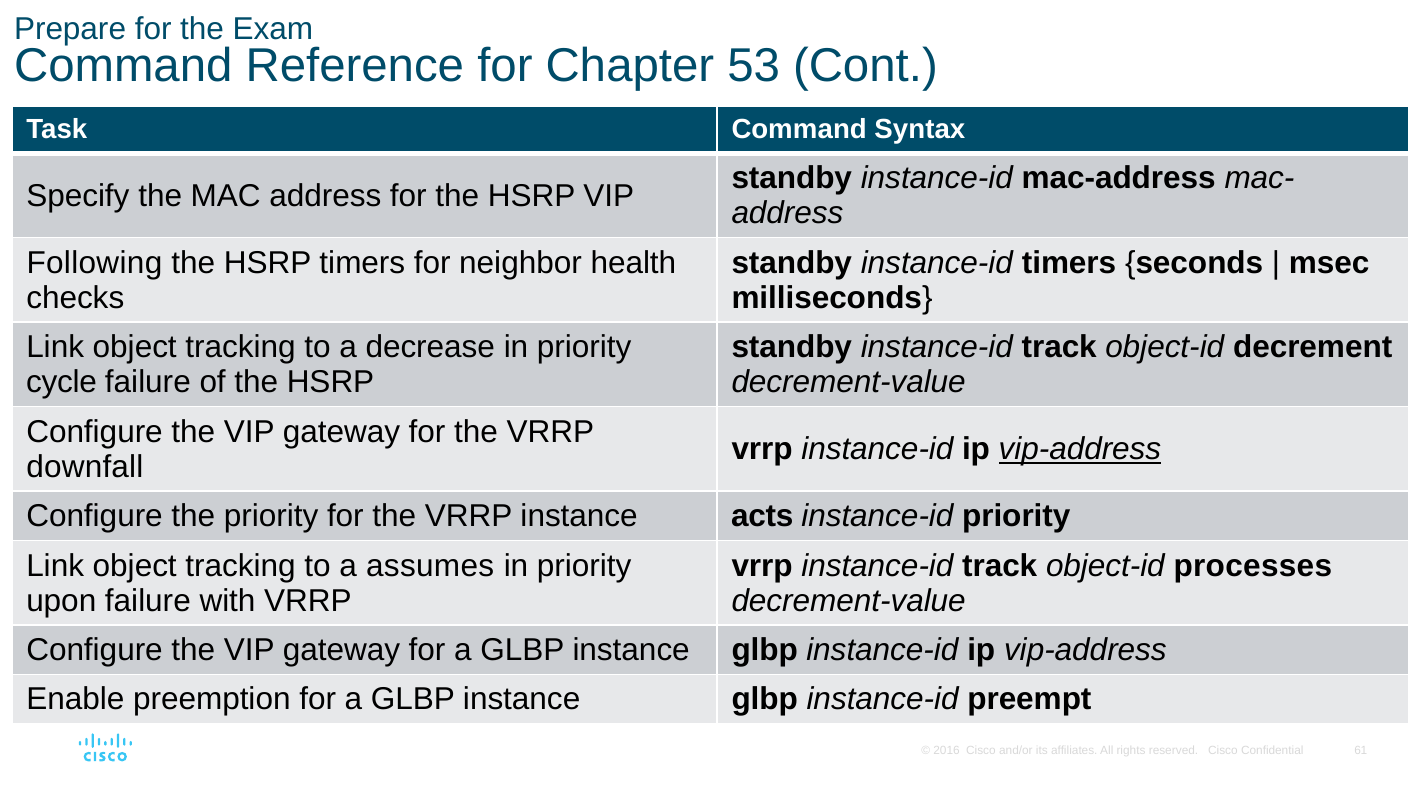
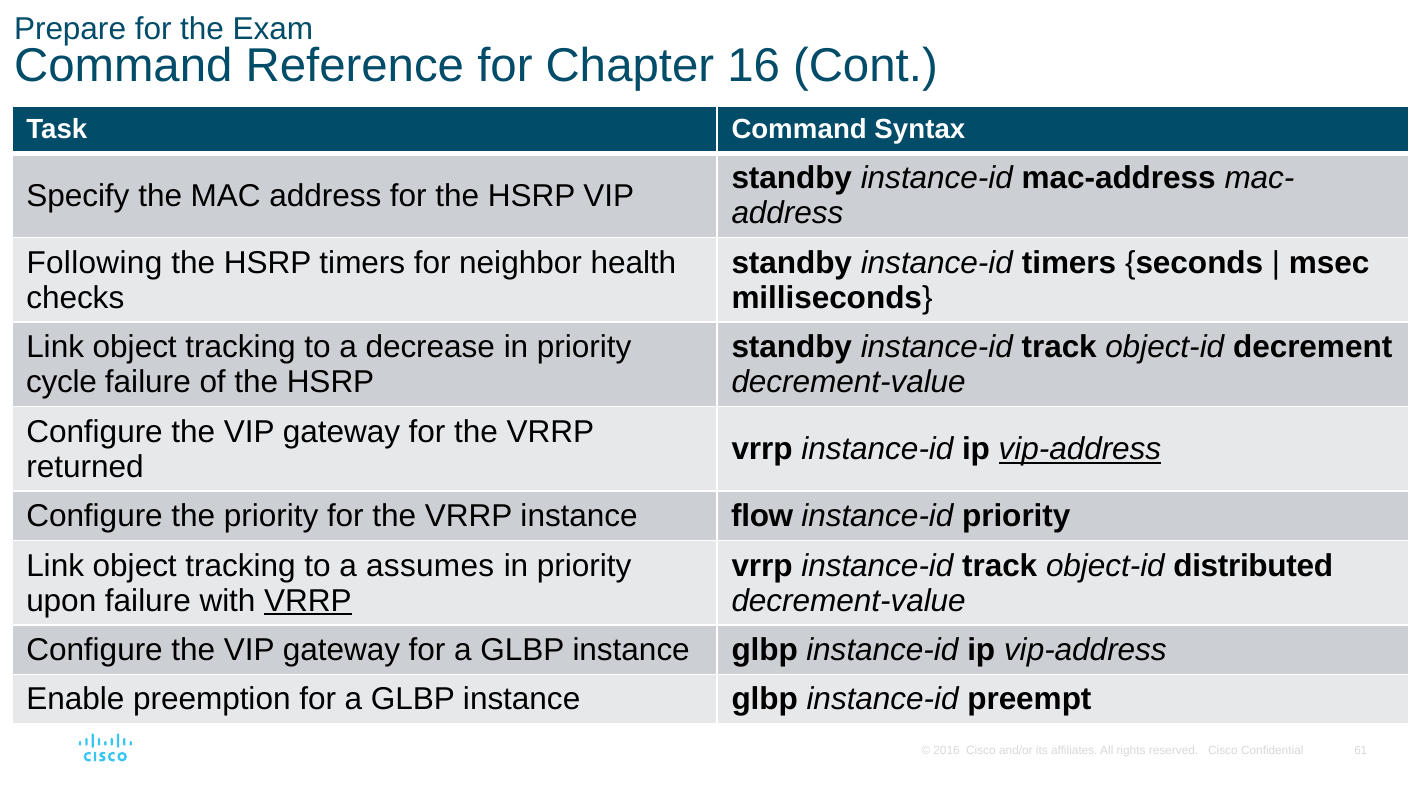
53: 53 -> 16 (754, 66)
downfall: downfall -> returned (85, 466)
acts: acts -> flow (762, 516)
processes: processes -> distributed (1253, 565)
VRRP underline: none -> present (308, 600)
